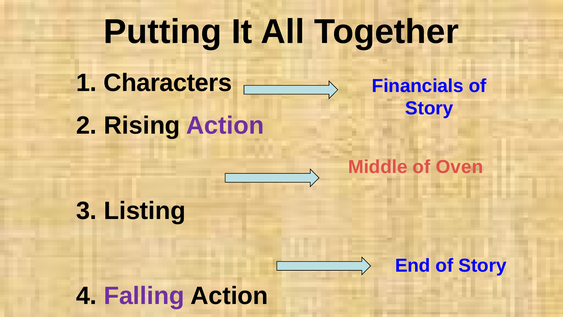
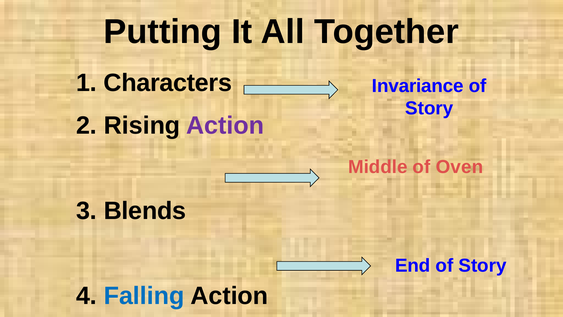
Financials: Financials -> Invariance (418, 86)
Listing: Listing -> Blends (145, 211)
Falling colour: purple -> blue (144, 296)
